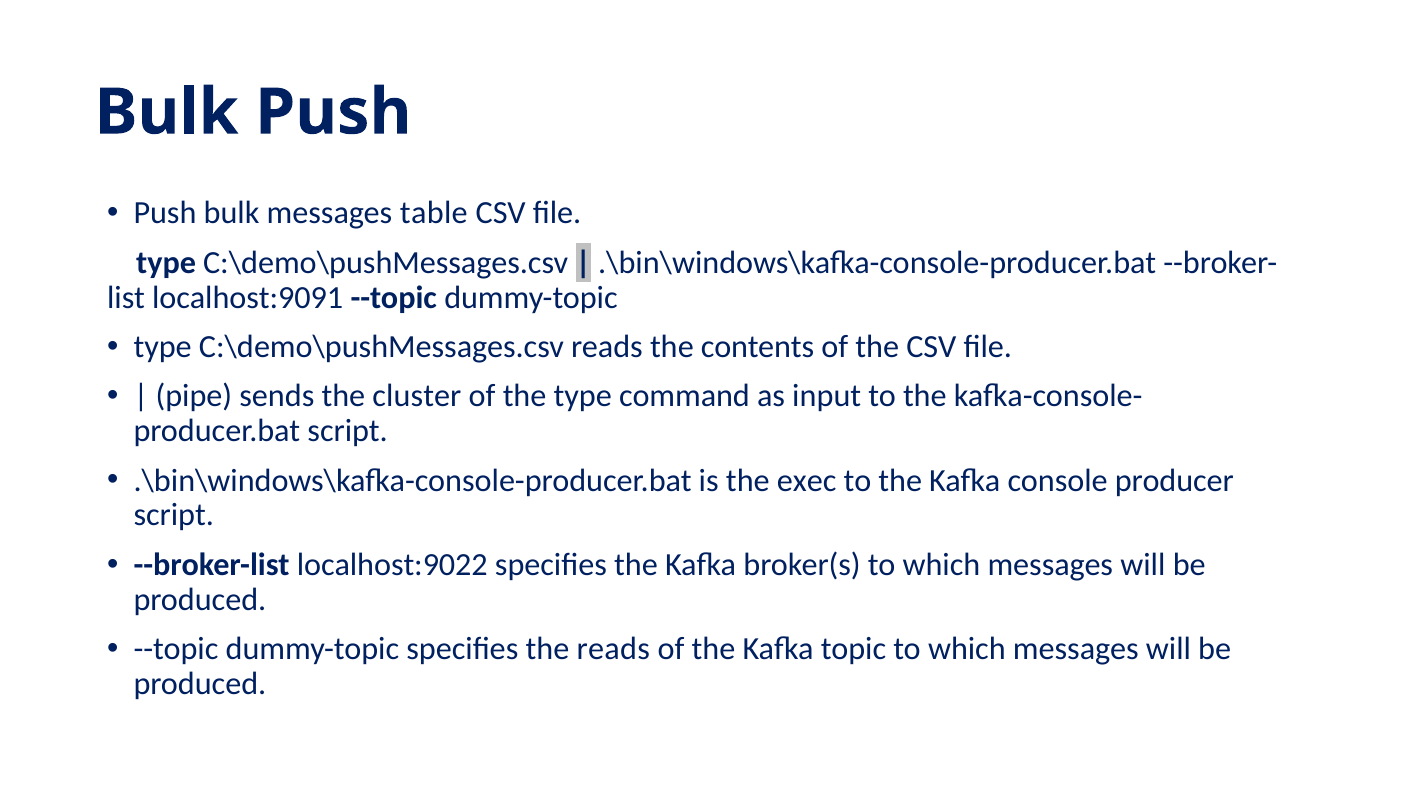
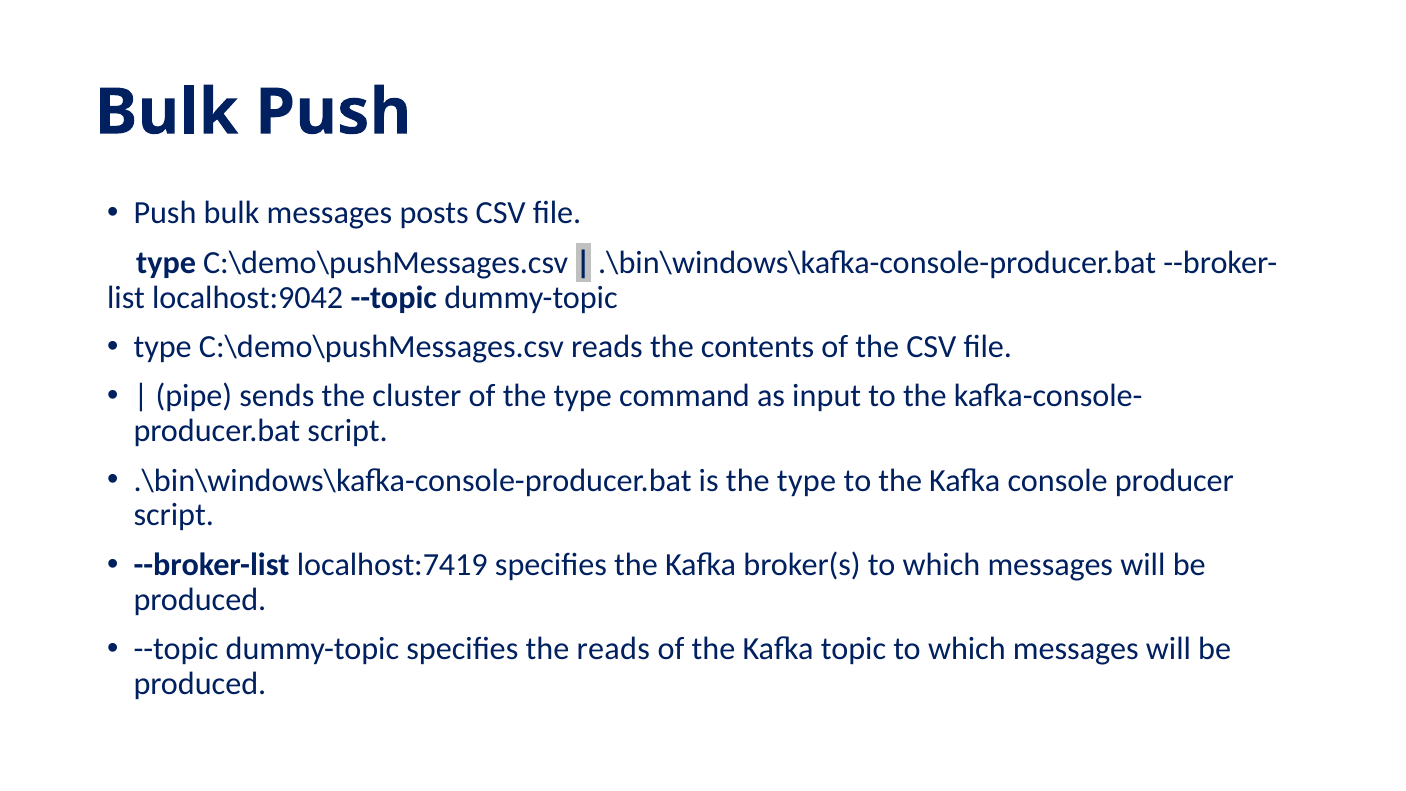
table: table -> posts (434, 213)
localhost:9091: localhost:9091 -> localhost:9042 (248, 297)
is the exec: exec -> type (807, 480)
localhost:9022: localhost:9022 -> localhost:7419 (392, 565)
